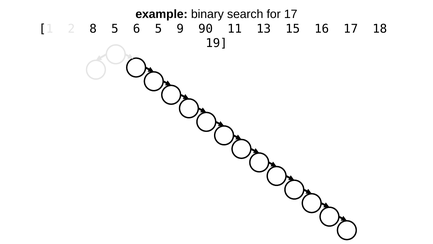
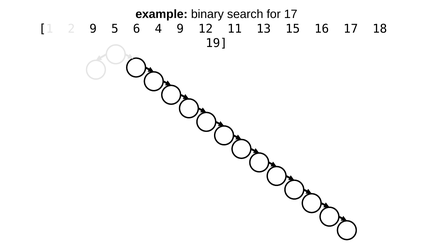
2 8: 8 -> 9 (93, 29)
6 5: 5 -> 4 (158, 29)
90: 90 -> 12 (206, 29)
